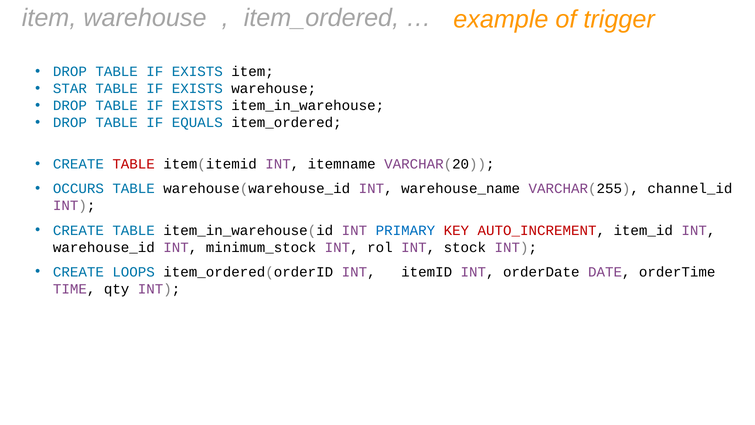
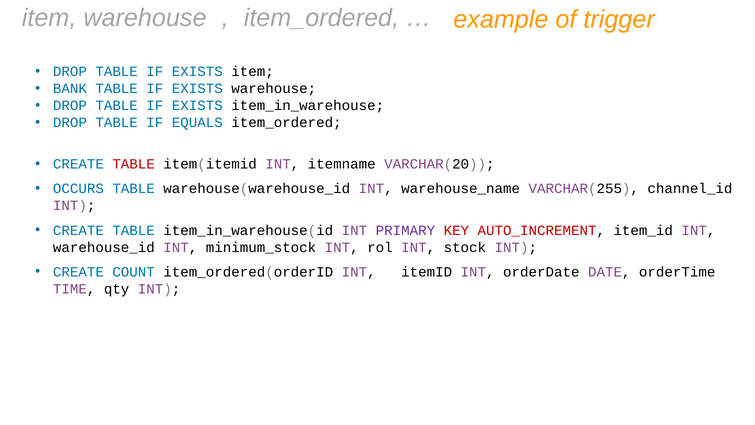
STAR: STAR -> BANK (70, 89)
PRIMARY colour: blue -> purple (405, 230)
LOOPS: LOOPS -> COUNT (134, 272)
